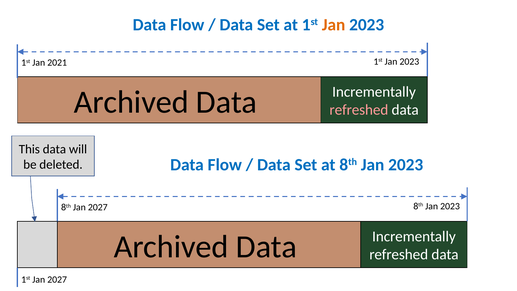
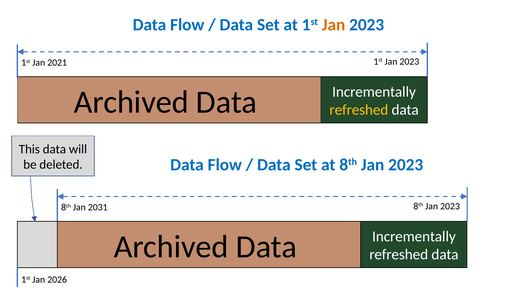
refreshed colour: pink -> yellow (359, 110)
8th Jan 2027: 2027 -> 2031 (98, 207)
1st Jan 2027: 2027 -> 2026 (57, 279)
